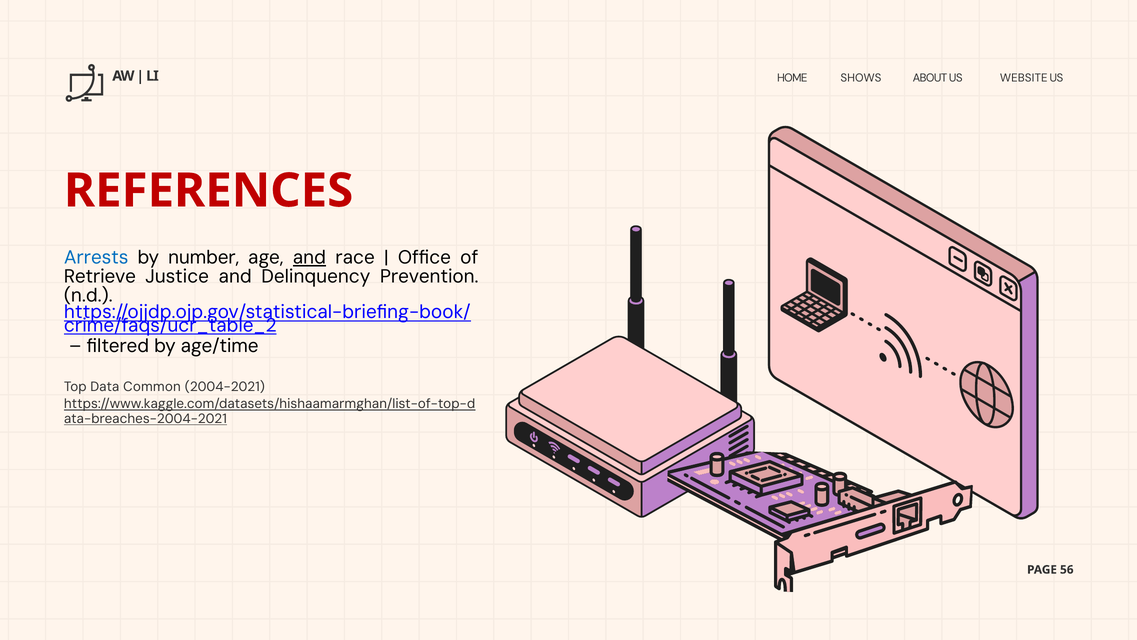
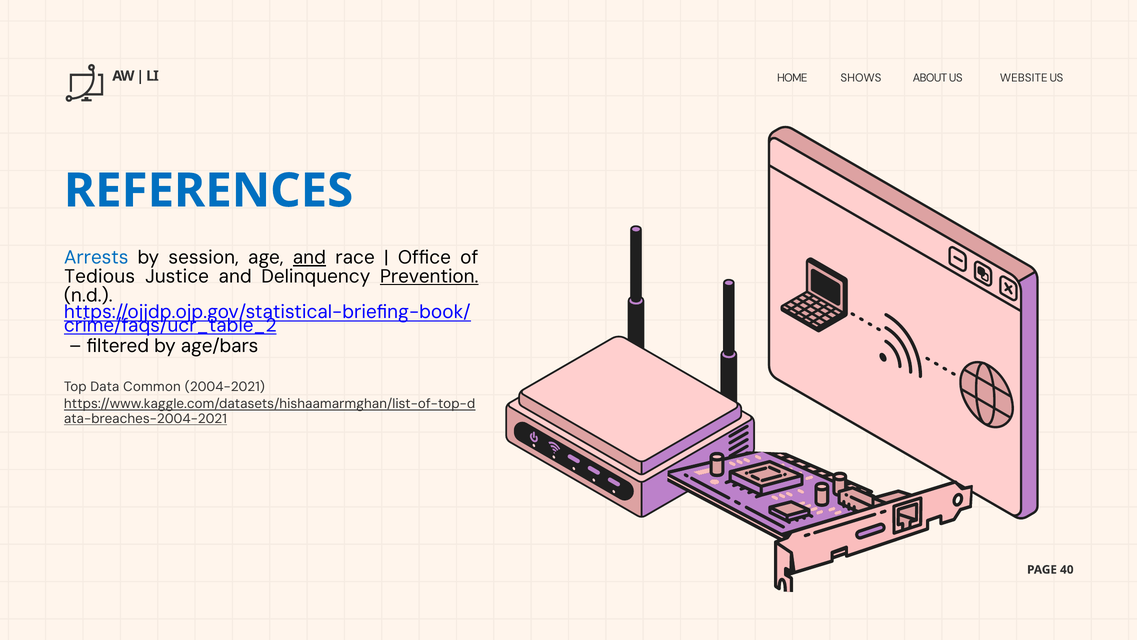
REFERENCES colour: red -> blue (209, 191)
number: number -> session (204, 257)
Retrieve: Retrieve -> Tedious (100, 276)
Prevention underline: none -> present (429, 276)
age/time: age/time -> age/bars (220, 346)
56: 56 -> 40 (1067, 569)
